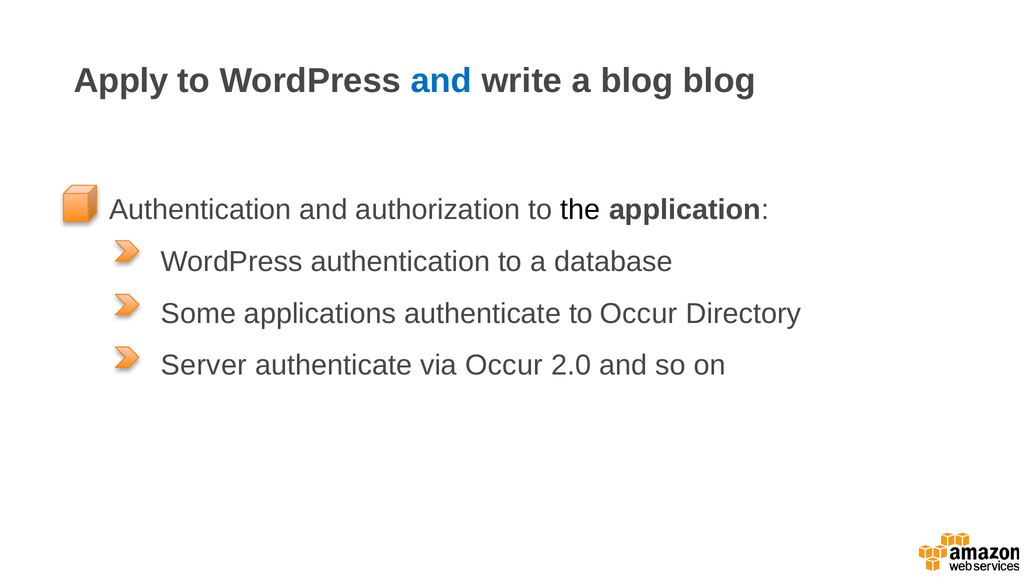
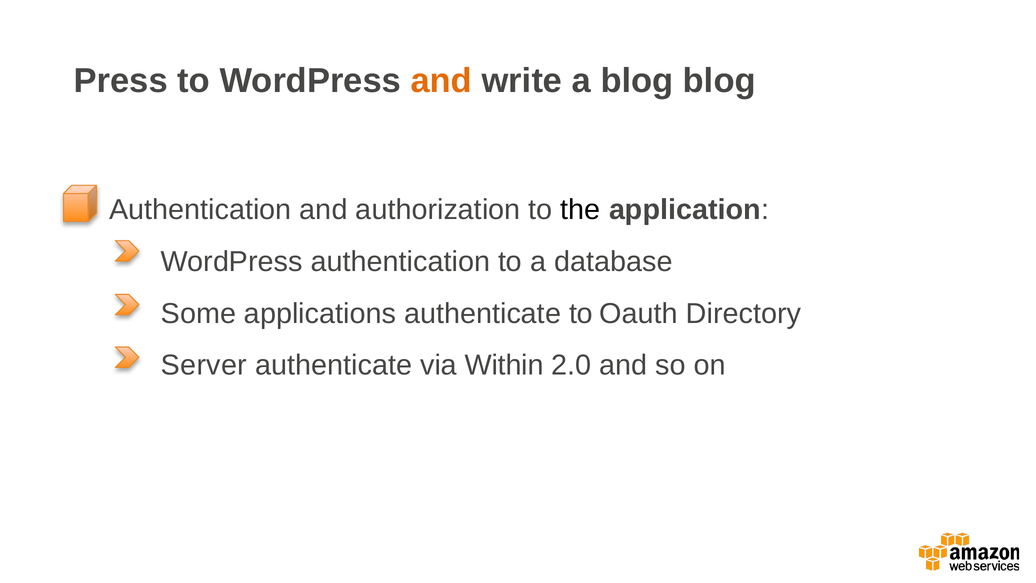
Apply: Apply -> Press (121, 81)
and colour: blue -> orange (441, 81)
to Occur: Occur -> Oauth (639, 313)
via Occur: Occur -> Within (504, 365)
